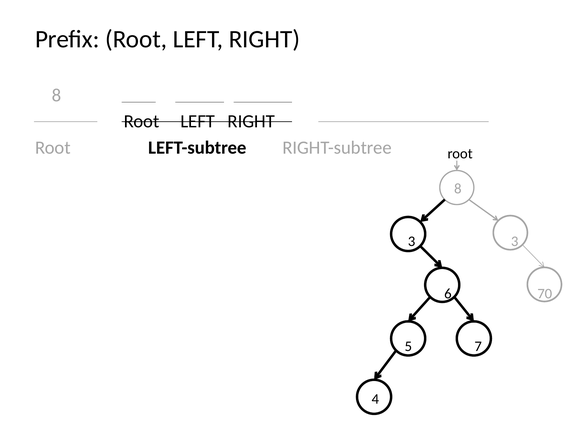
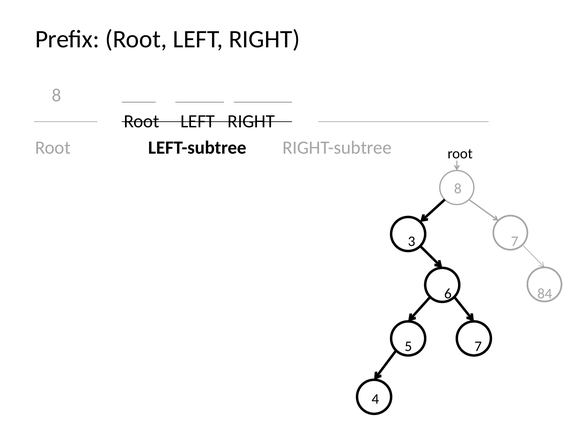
3 3: 3 -> 7 (515, 241)
70: 70 -> 84 (545, 294)
